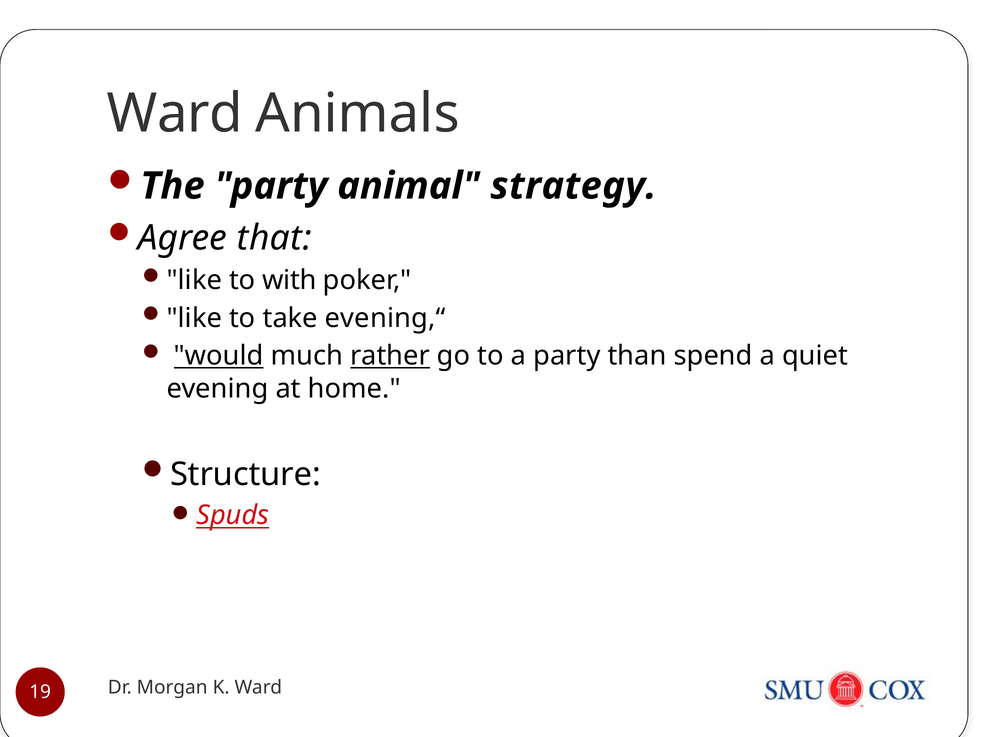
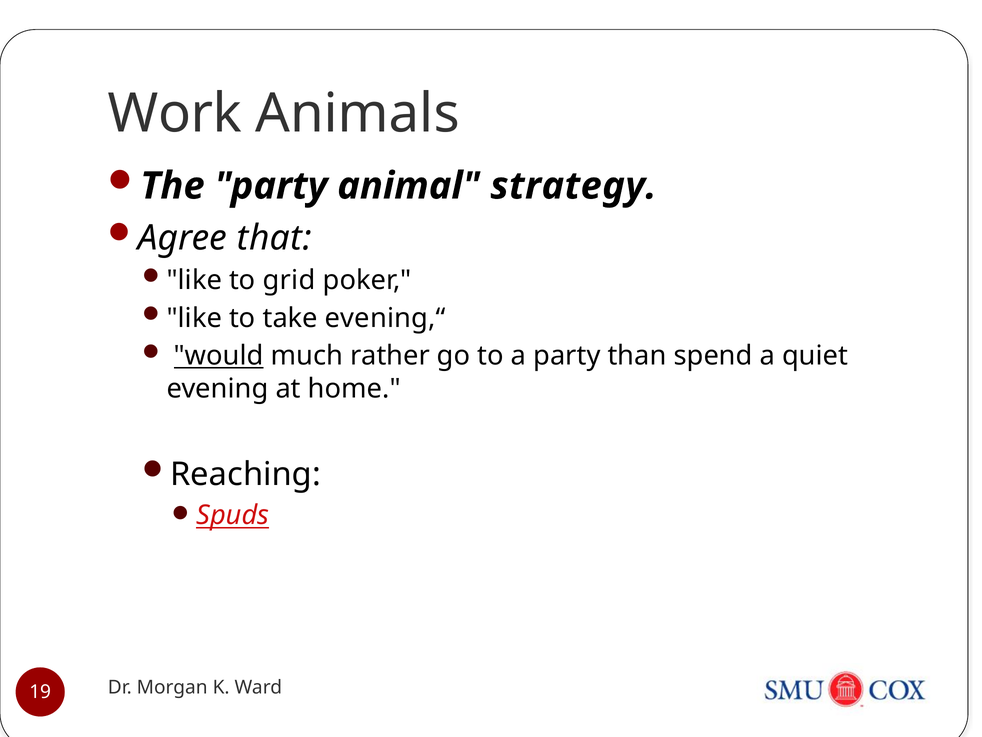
Ward: Ward -> Work (175, 113)
with: with -> grid (289, 280)
rather underline: present -> none (390, 356)
Structure: Structure -> Reaching (245, 474)
